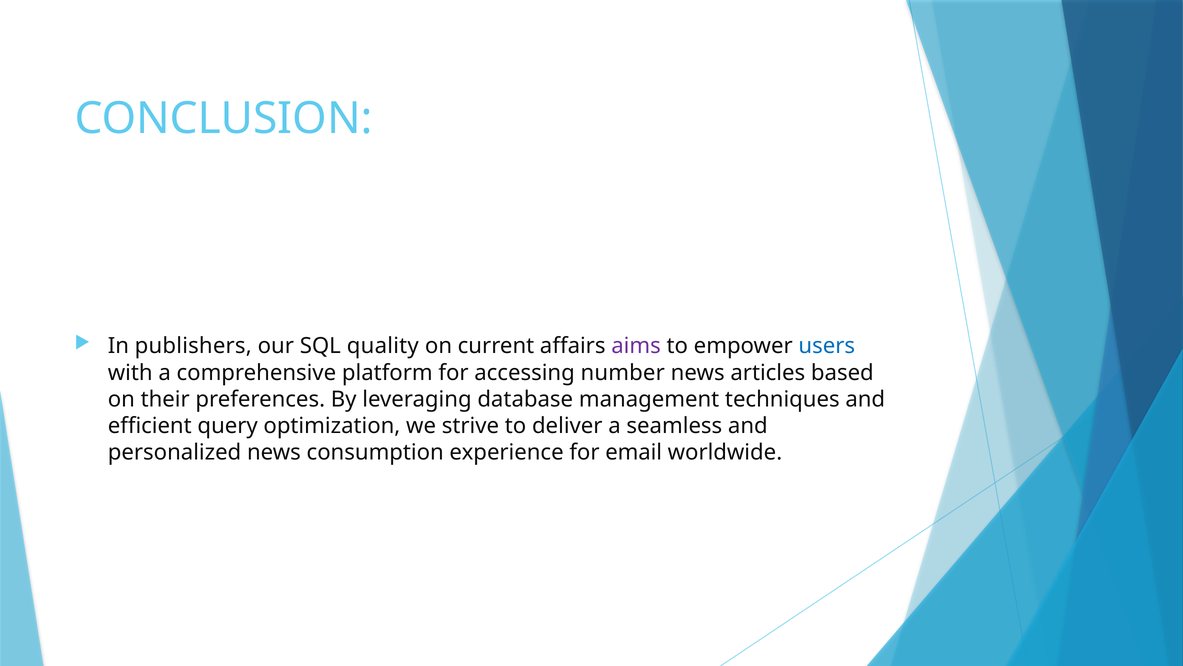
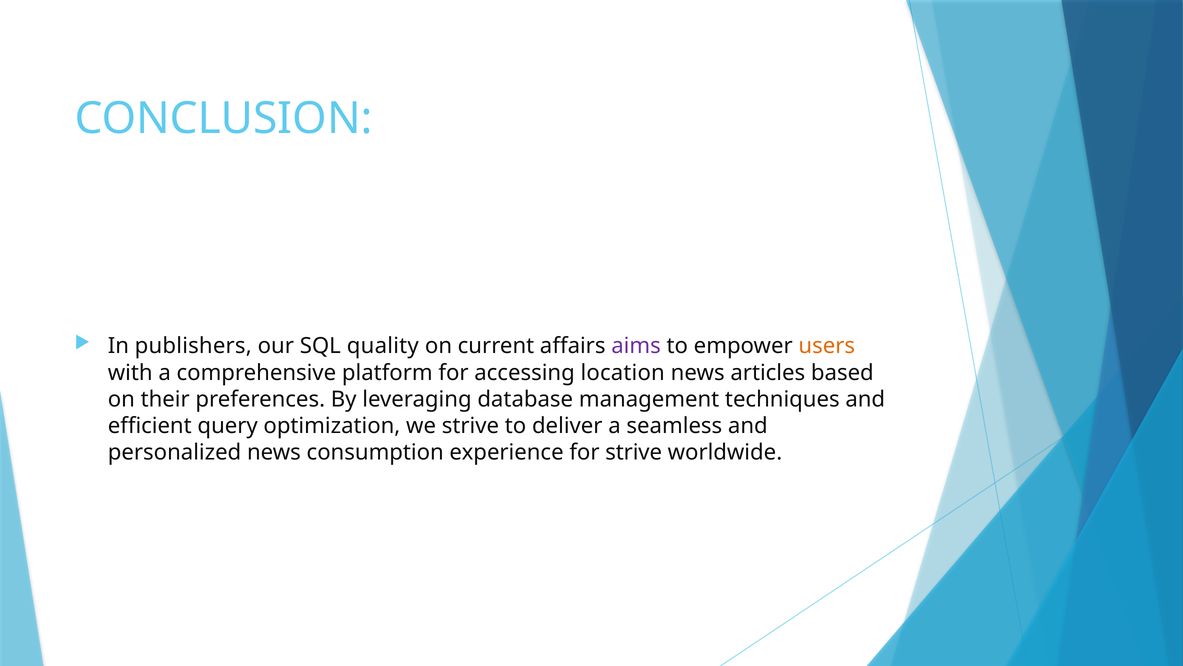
users colour: blue -> orange (827, 346)
number: number -> location (623, 372)
for email: email -> strive (634, 452)
